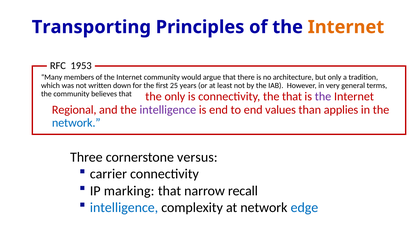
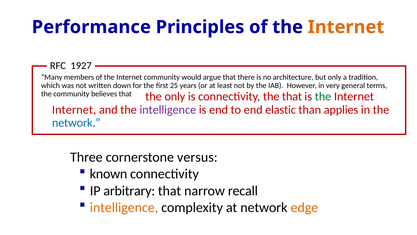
Transporting: Transporting -> Performance (91, 27)
1953: 1953 -> 1927 (81, 66)
the colour: purple -> green (323, 96)
Regional: Regional -> Internet (74, 110)
values: values -> elastic (281, 110)
carrier: carrier -> known (108, 174)
marking: marking -> arbitrary (129, 190)
intelligence colour: blue -> orange (124, 207)
edge colour: blue -> orange (304, 207)
